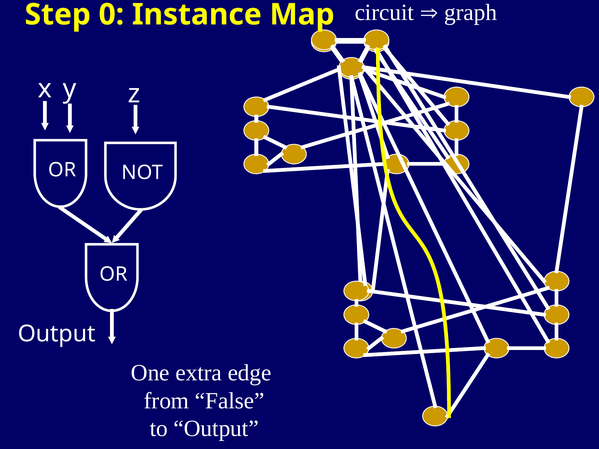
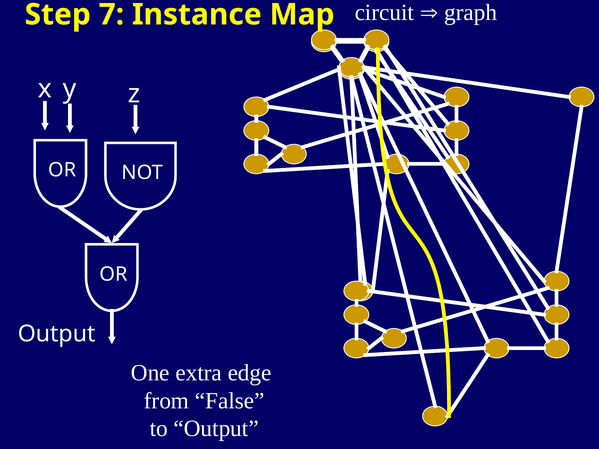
0: 0 -> 7 (111, 15)
